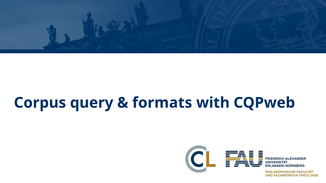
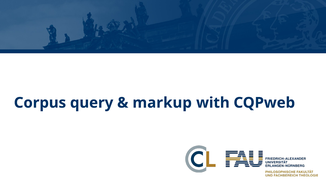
formats: formats -> markup (162, 103)
